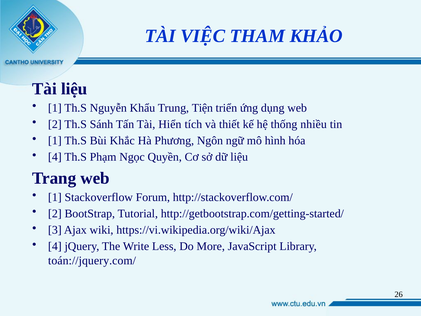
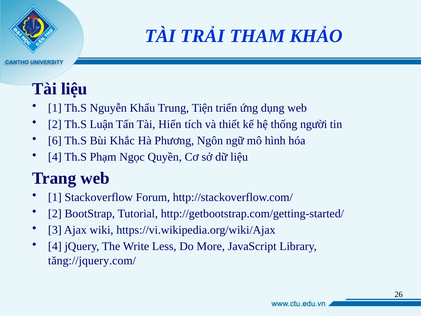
VIỆC: VIỆC -> TRẢI (203, 36)
Sánh: Sánh -> Luận (102, 124)
nhiều: nhiều -> người (314, 124)
1: 1 -> 6 (55, 141)
toán://jquery.com/: toán://jquery.com/ -> tăng://jquery.com/ (92, 260)
